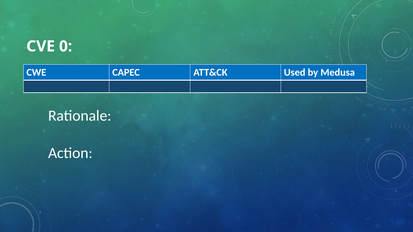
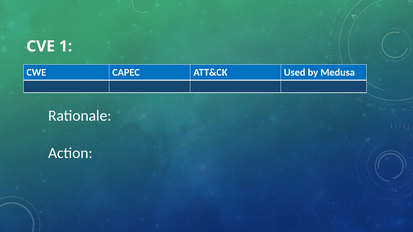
0: 0 -> 1 (66, 46)
